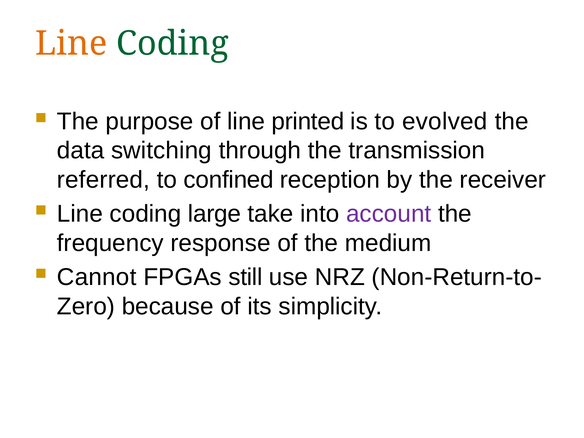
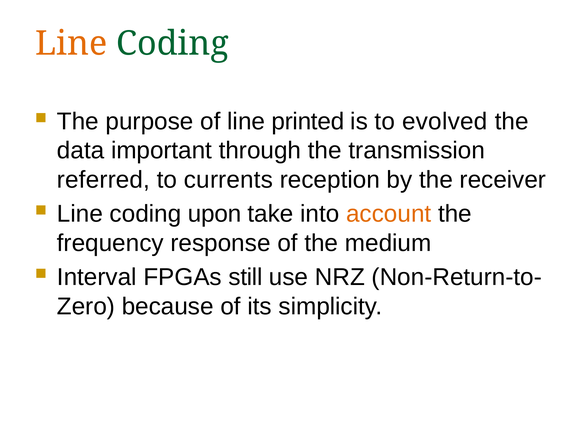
switching: switching -> important (162, 151)
confined: confined -> currents (228, 180)
large: large -> upon (215, 214)
account colour: purple -> orange (389, 214)
Cannot: Cannot -> Interval (97, 277)
